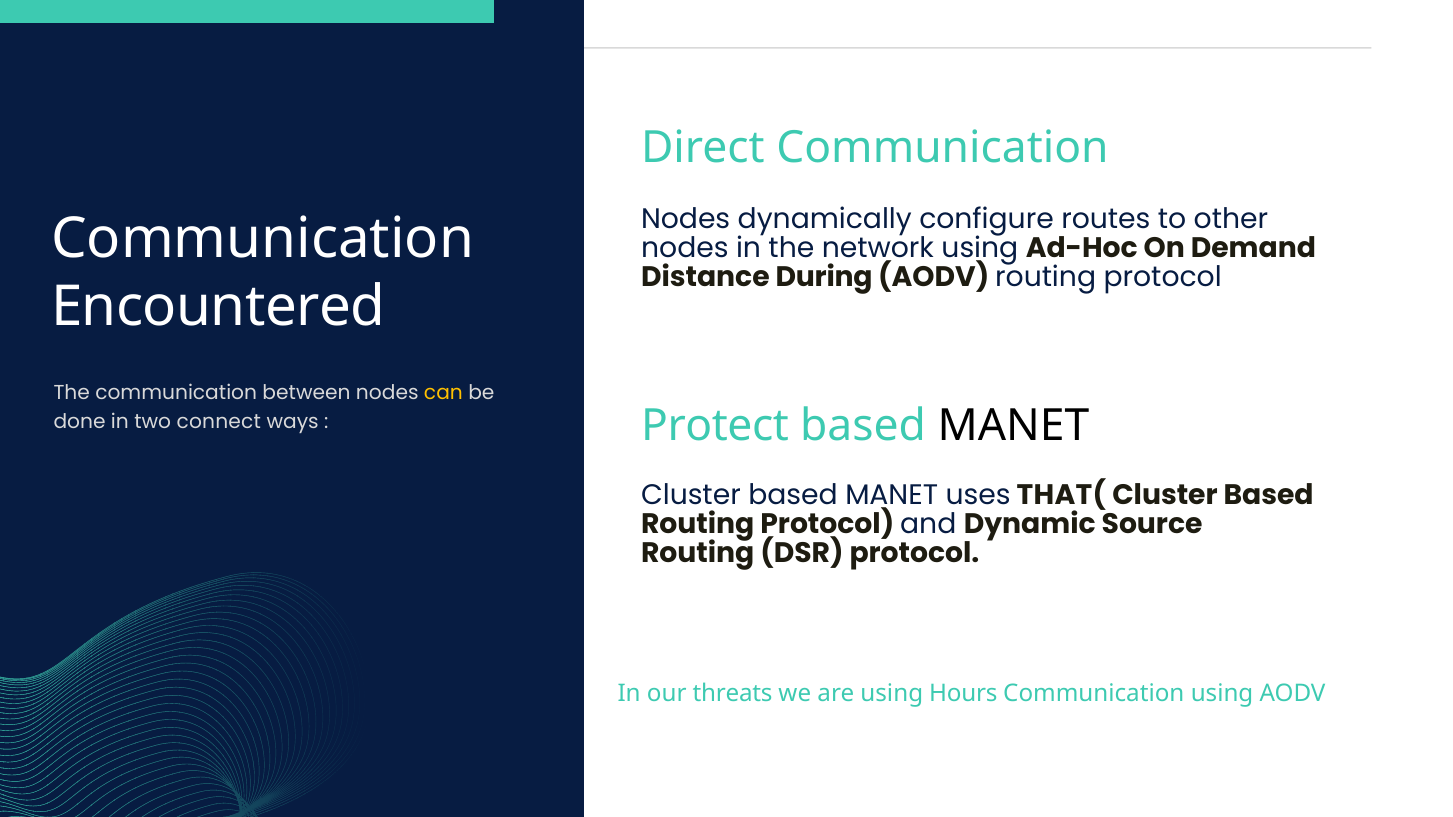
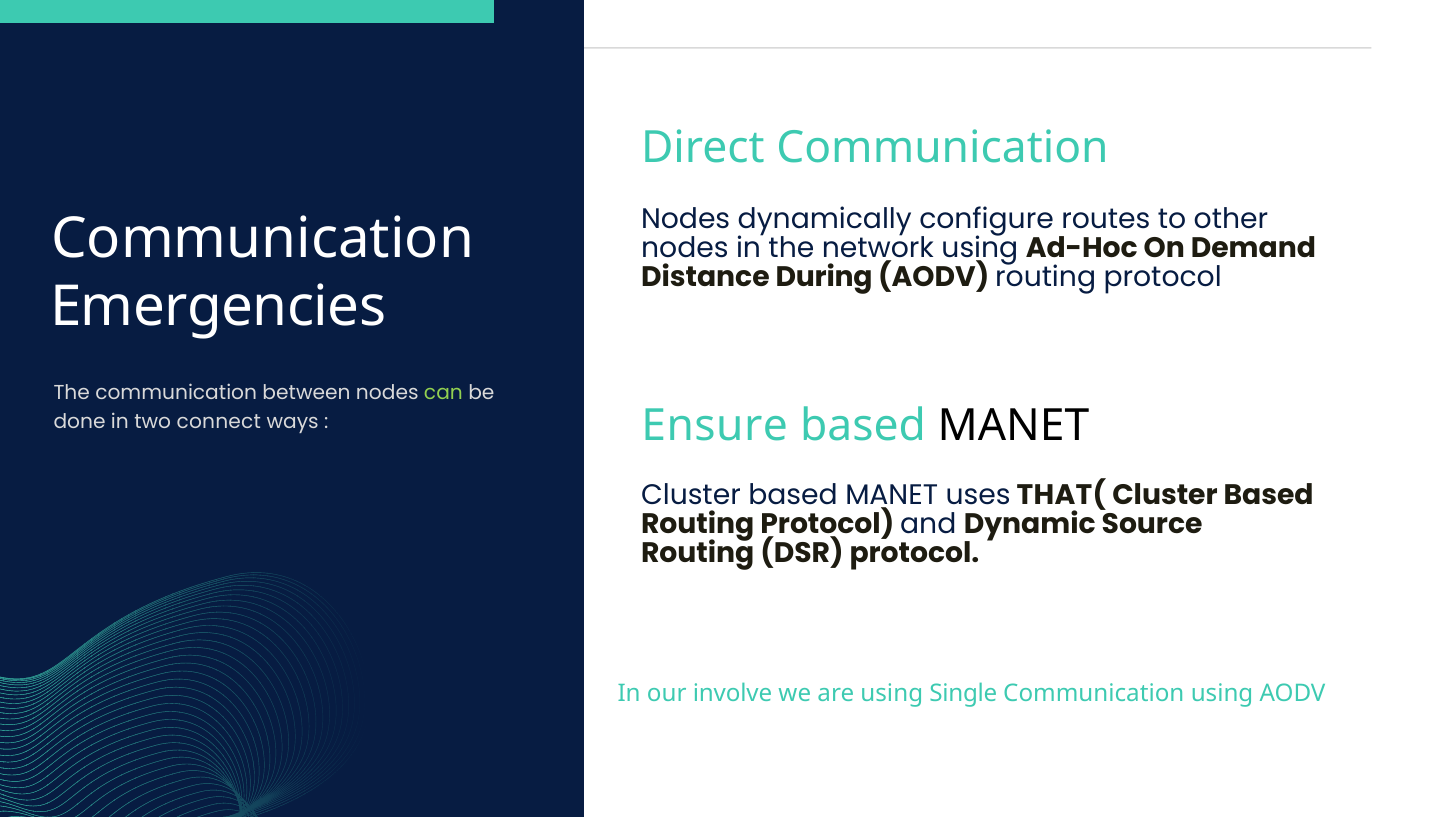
Encountered: Encountered -> Emergencies (218, 307)
can colour: yellow -> light green (443, 393)
Protect: Protect -> Ensure (715, 426)
threats: threats -> involve (733, 693)
Hours: Hours -> Single (963, 693)
